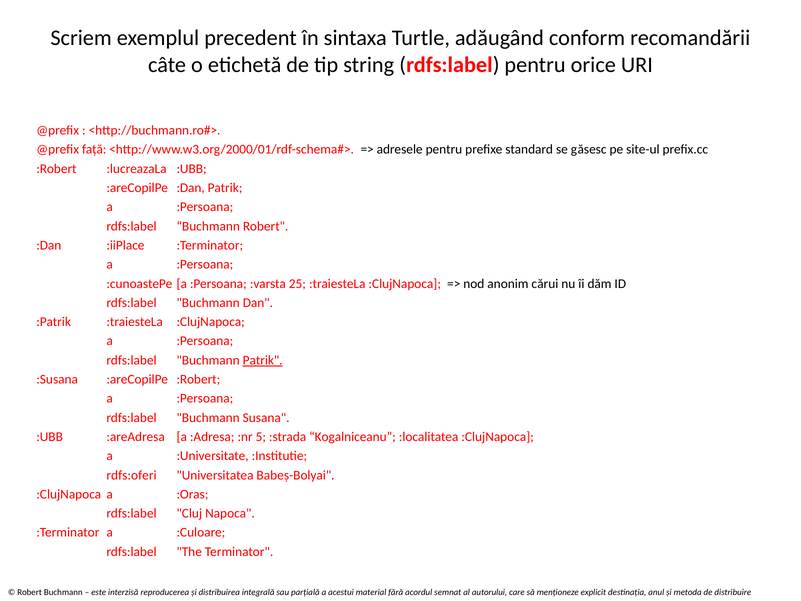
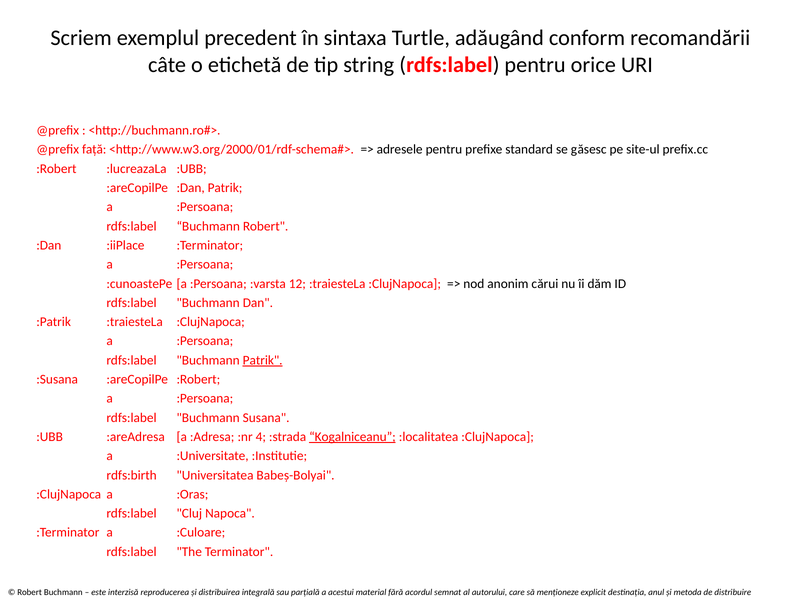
25: 25 -> 12 (297, 284)
5: 5 -> 4 (261, 437)
Kogalniceanu underline: none -> present (352, 437)
rdfs:oferi: rdfs:oferi -> rdfs:birth (132, 475)
